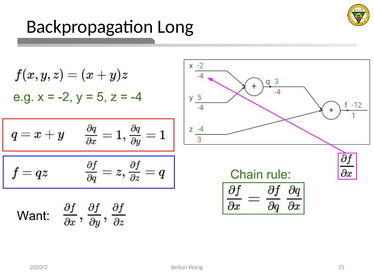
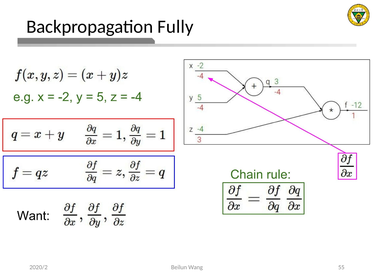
Long: Long -> Fully (175, 27)
